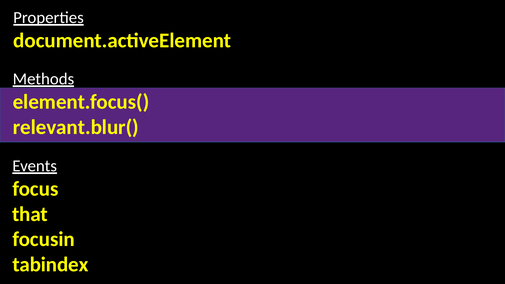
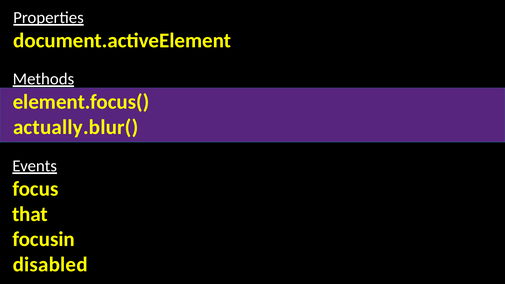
relevant.blur(: relevant.blur( -> actually.blur( (76, 127)
tabindex: tabindex -> disabled (50, 265)
